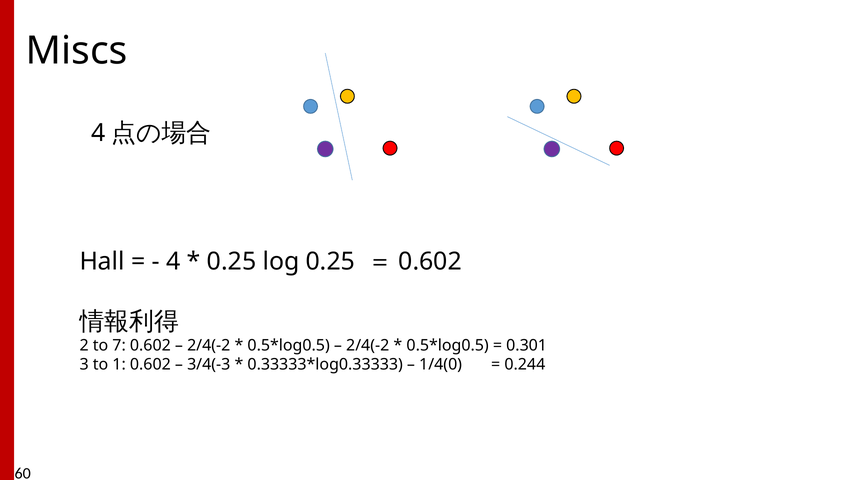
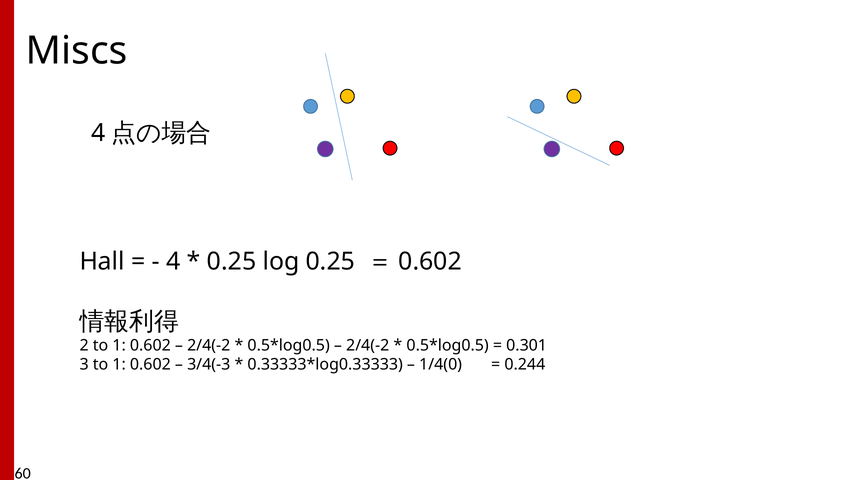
2 to 7: 7 -> 1 (119, 345)
